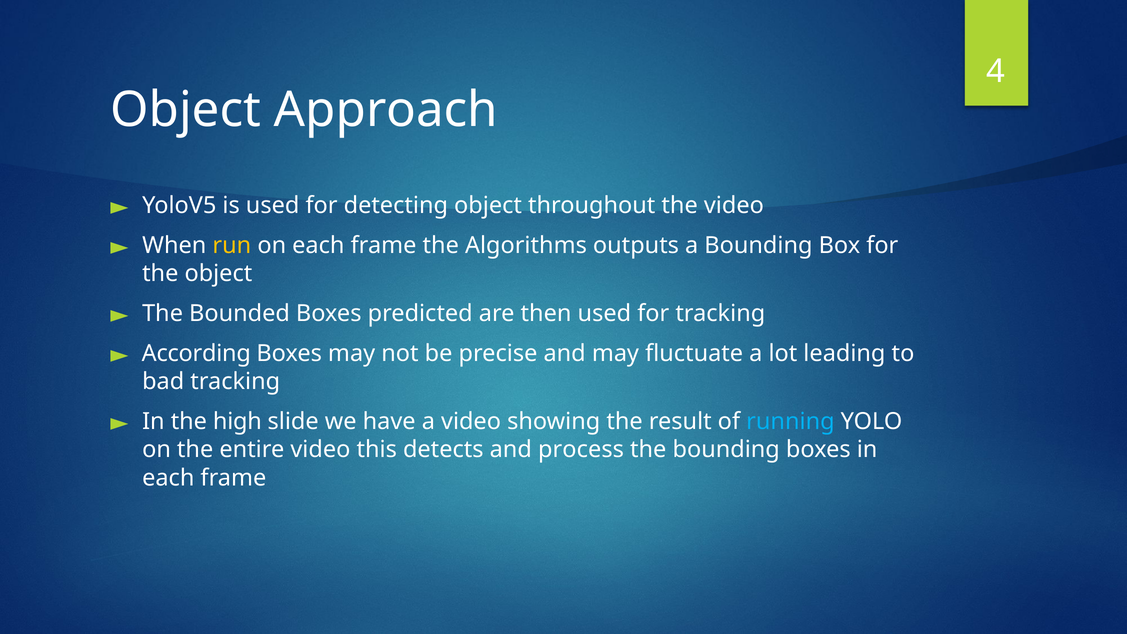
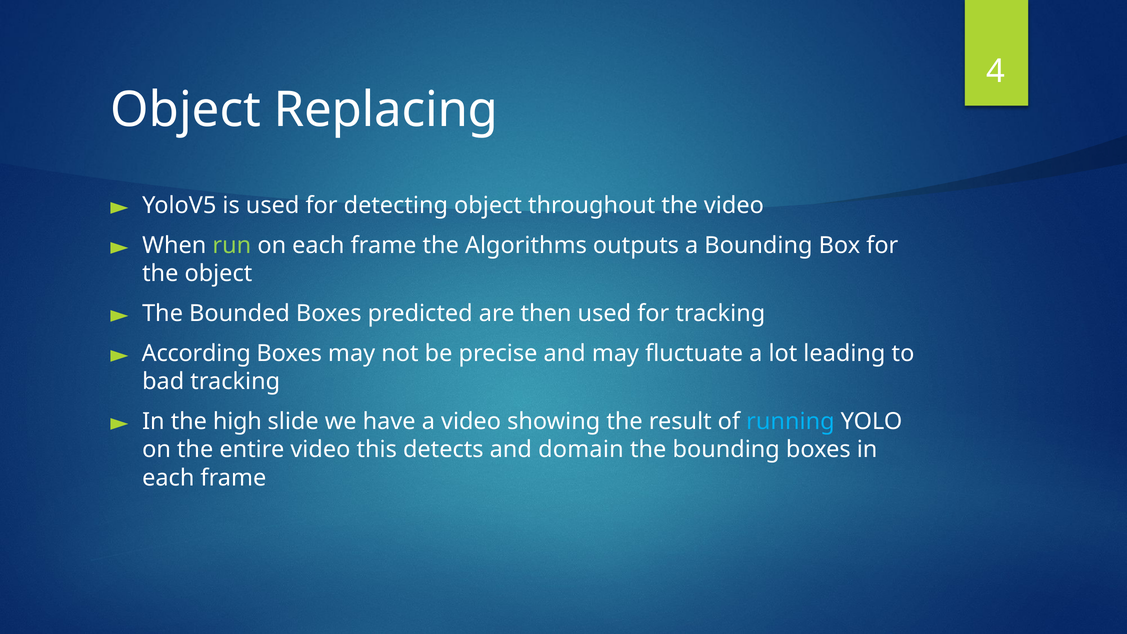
Approach: Approach -> Replacing (386, 110)
run colour: yellow -> light green (232, 245)
process: process -> domain (581, 450)
